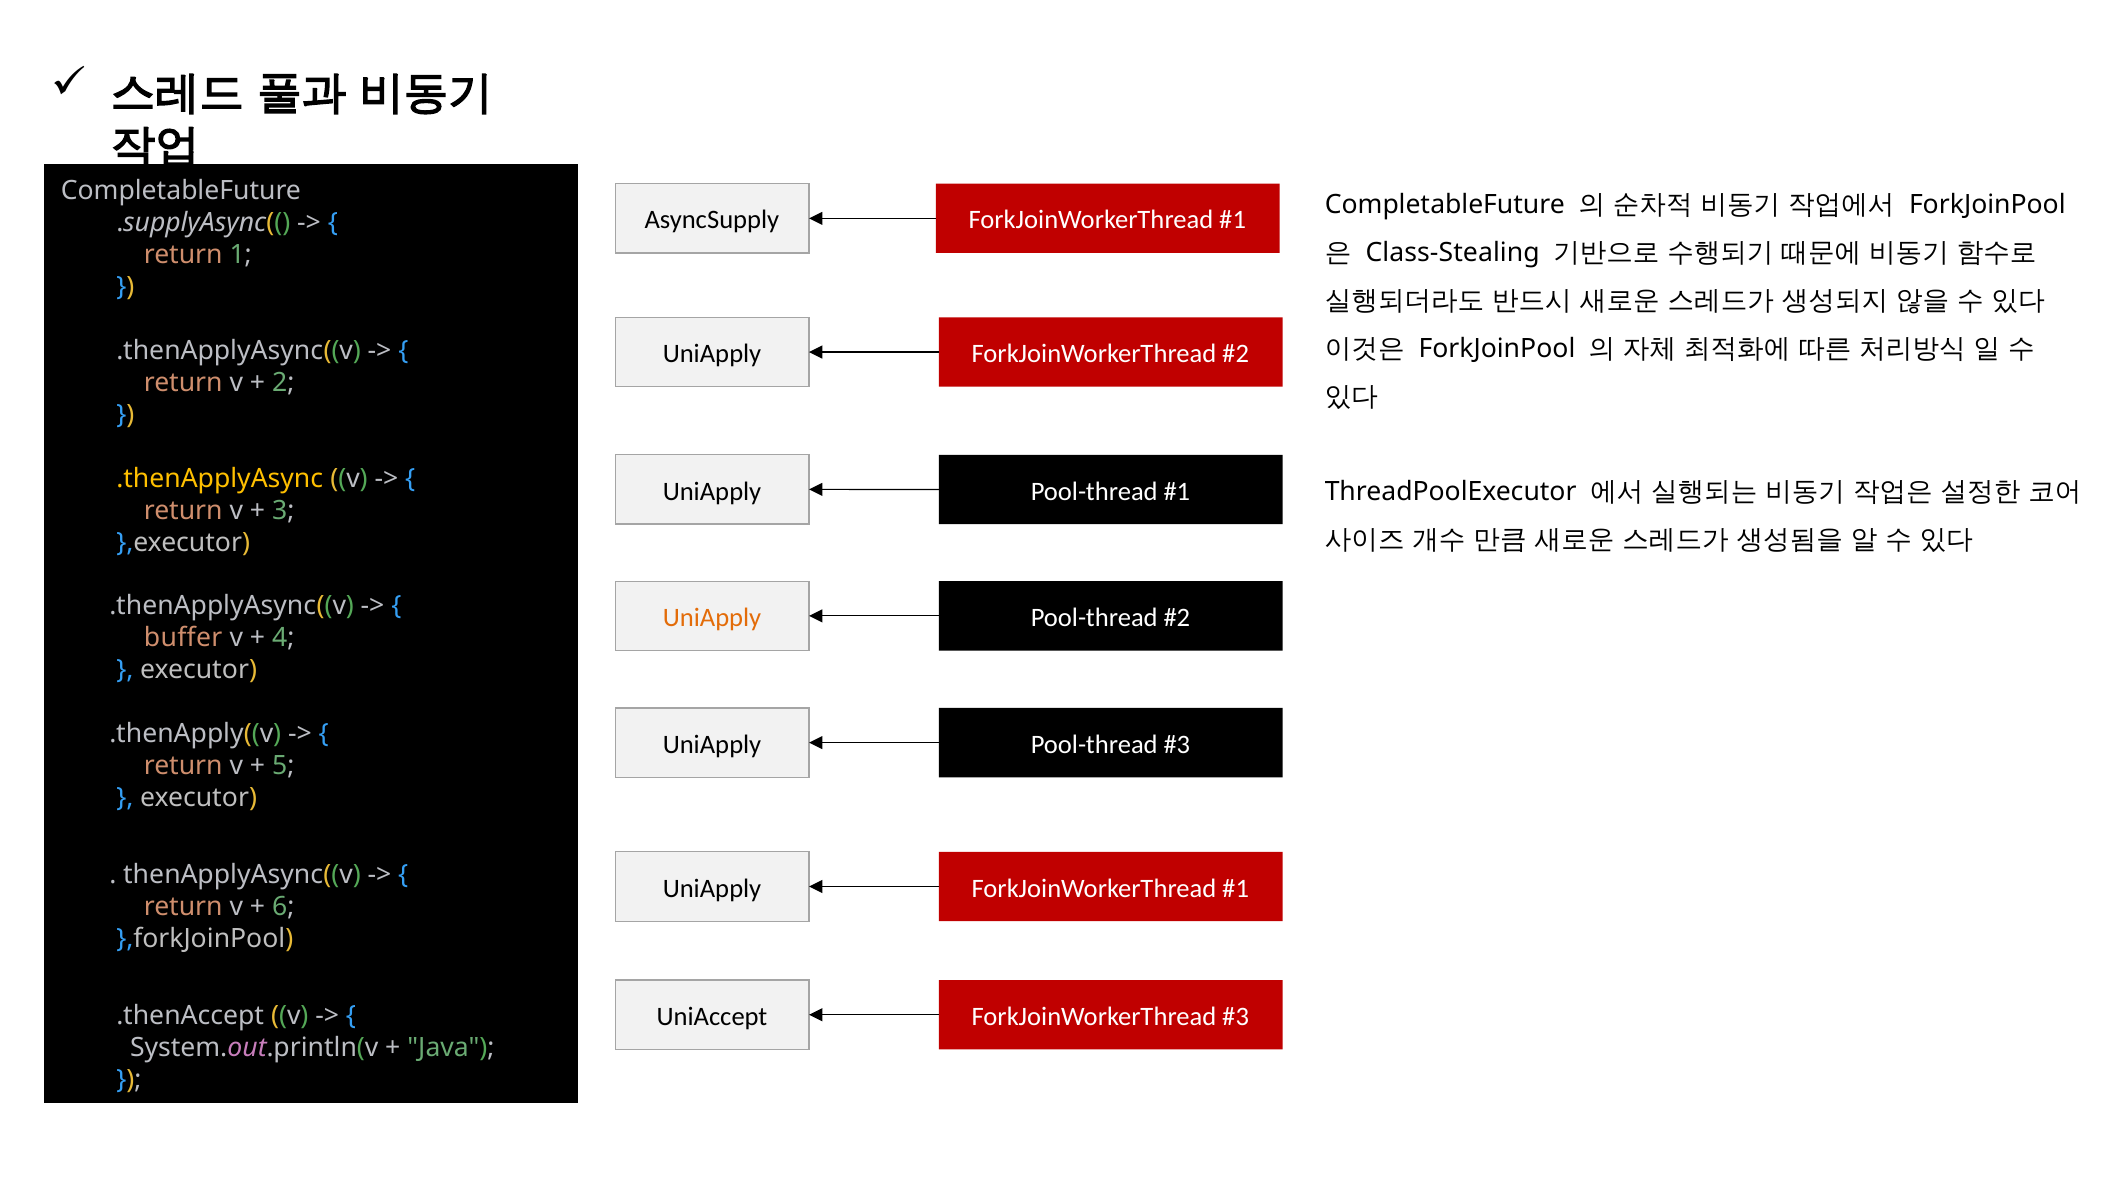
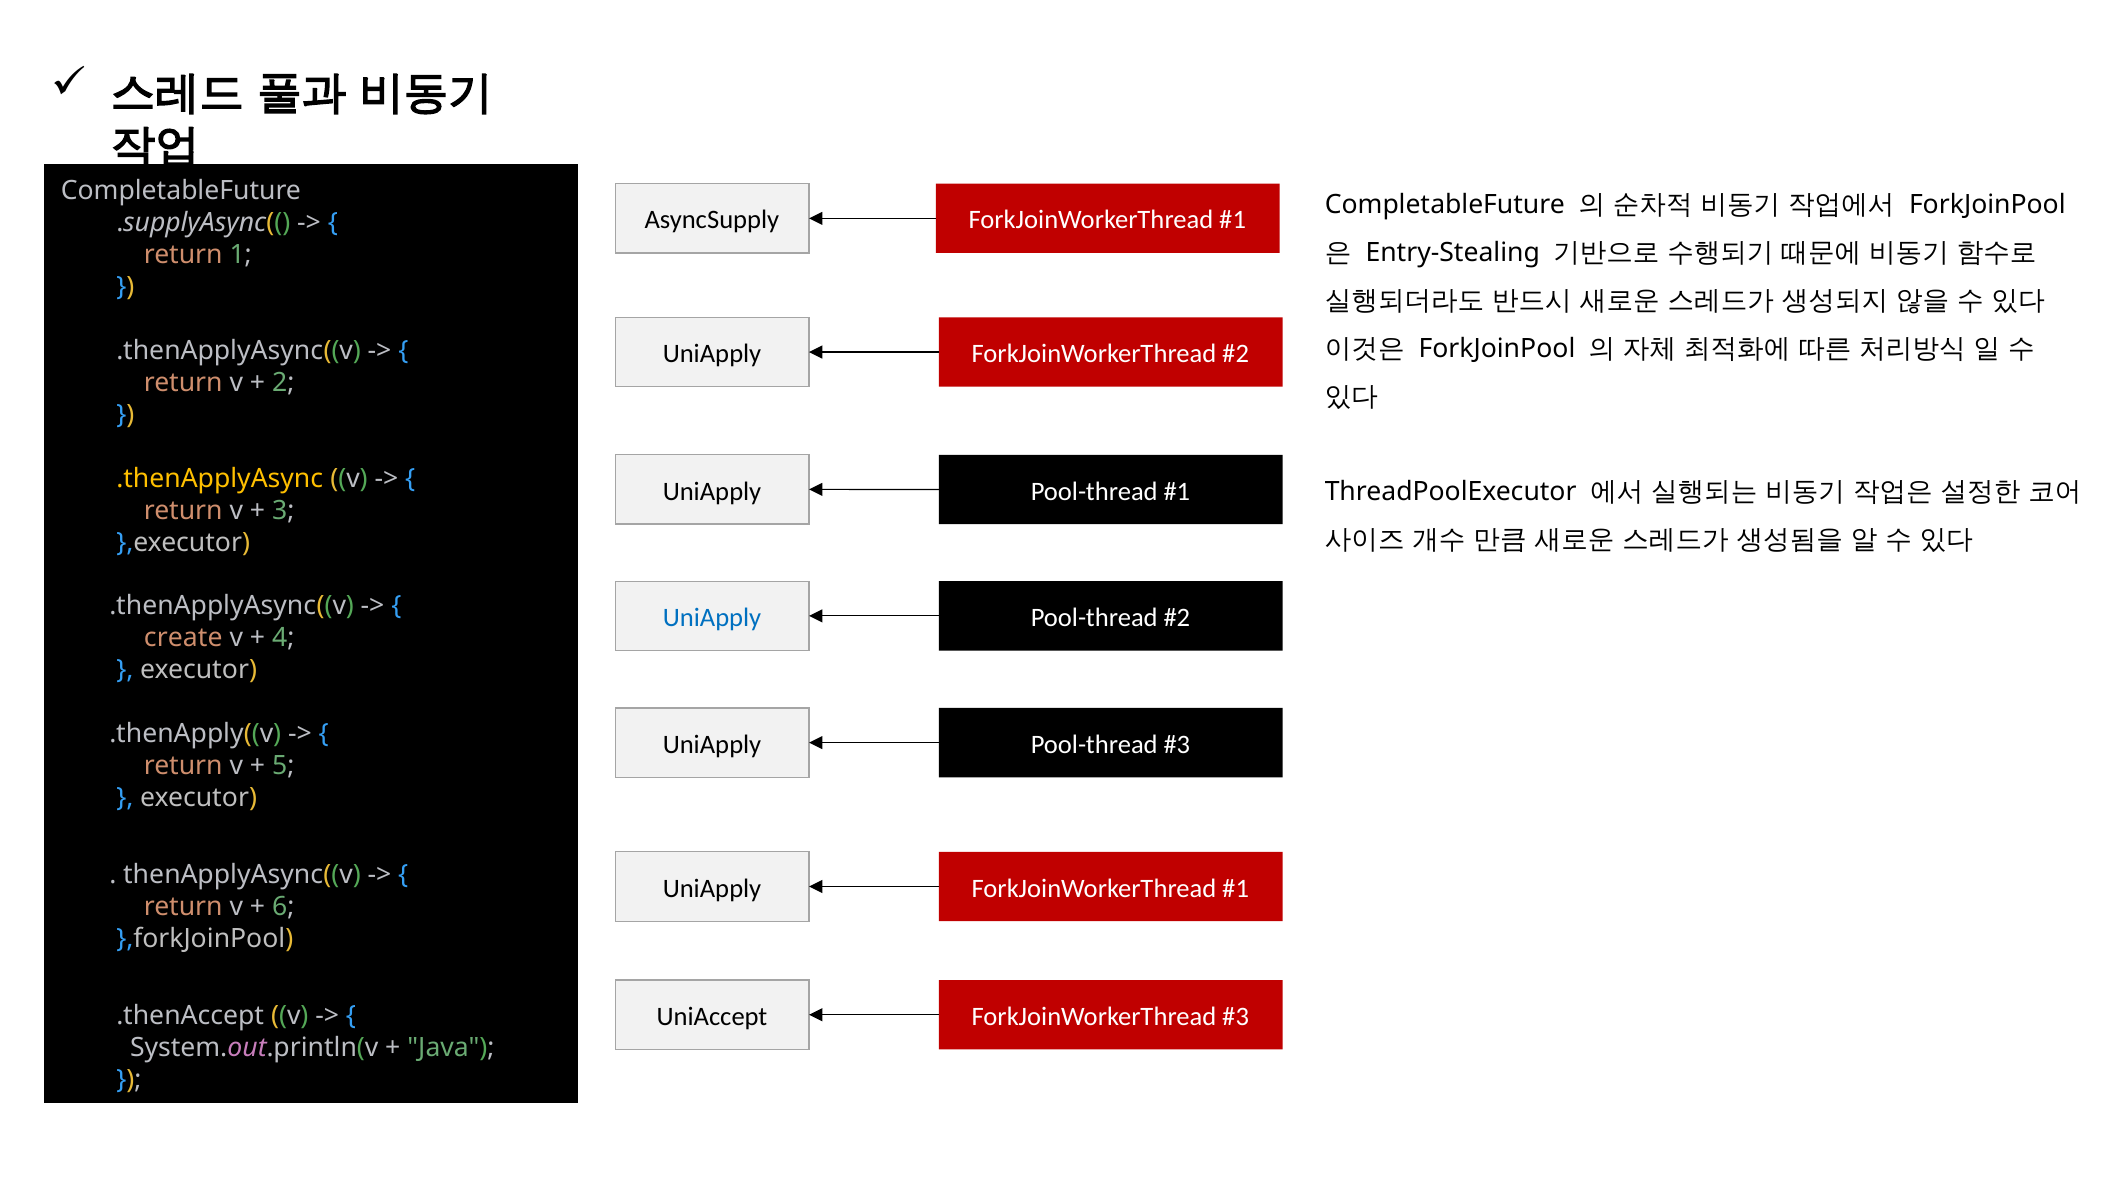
Class-Stealing: Class-Stealing -> Entry-Stealing (1453, 253)
UniApply colour: orange -> blue (712, 618)
buffer: buffer -> create (183, 638)
